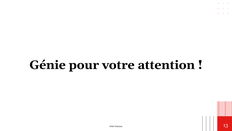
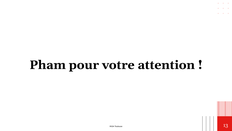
Génie: Génie -> Pham (48, 65)
